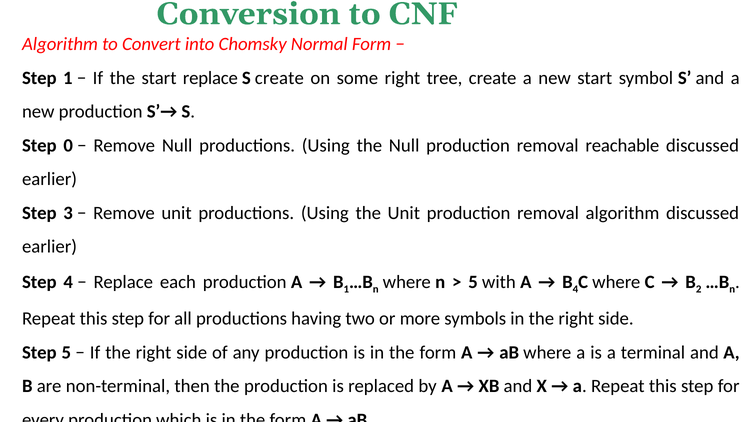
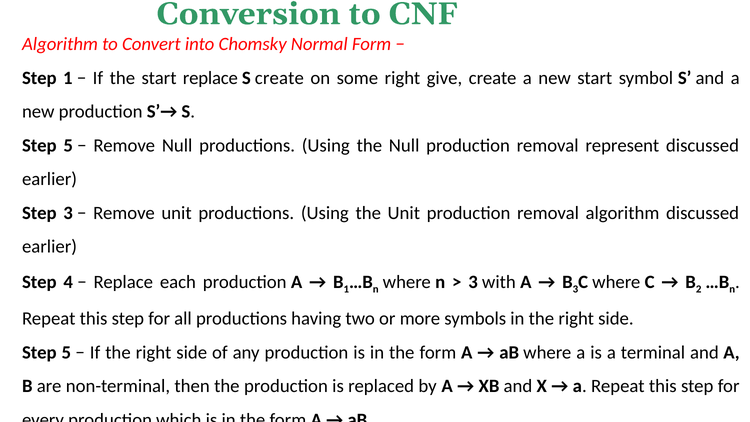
tree: tree -> give (444, 78)
0: 0 -> 5 (68, 145)
reachable: reachable -> represent (622, 145)
5: 5 -> 3 (473, 282)
B 4: 4 -> 3 (575, 289)
